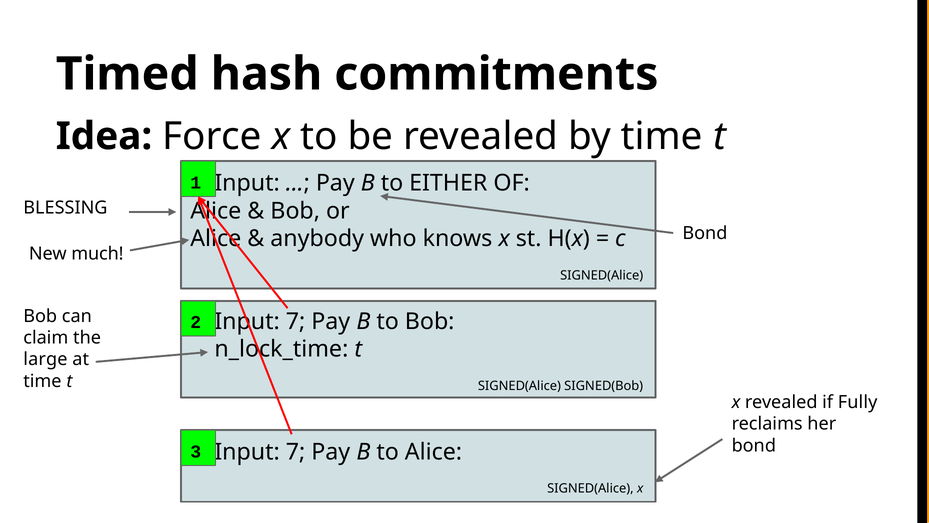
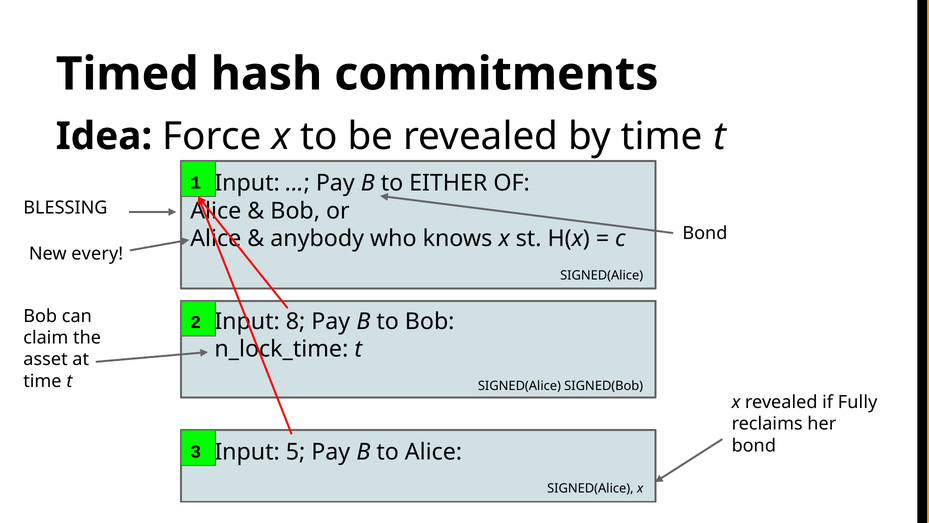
much: much -> every (97, 254)
7: 7 -> 8 (296, 321)
large: large -> asset (45, 359)
7: 7 -> 5 (296, 452)
